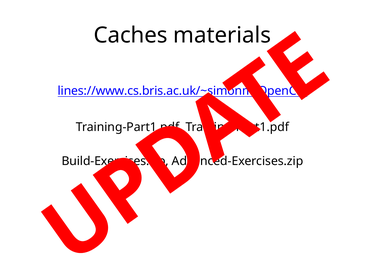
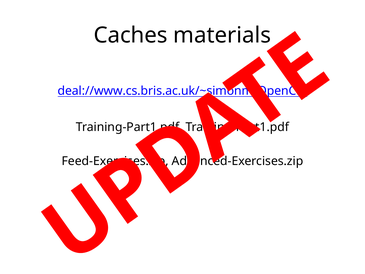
lines://www.cs.bris.ac.uk/~simonm/OpenCL/: lines://www.cs.bris.ac.uk/~simonm/OpenCL/ -> deal://www.cs.bris.ac.uk/~simonm/OpenCL/ (182, 91)
Build-Exercises.zip: Build-Exercises.zip -> Feed-Exercises.zip (115, 161)
